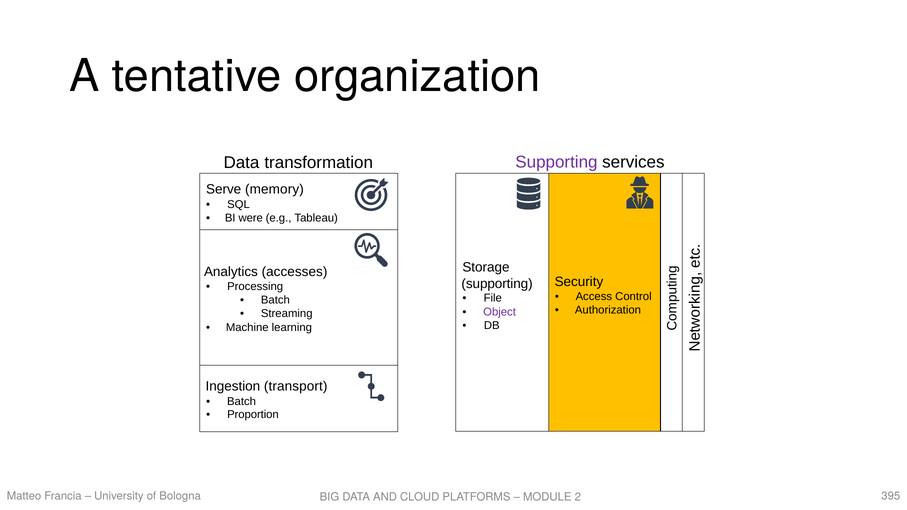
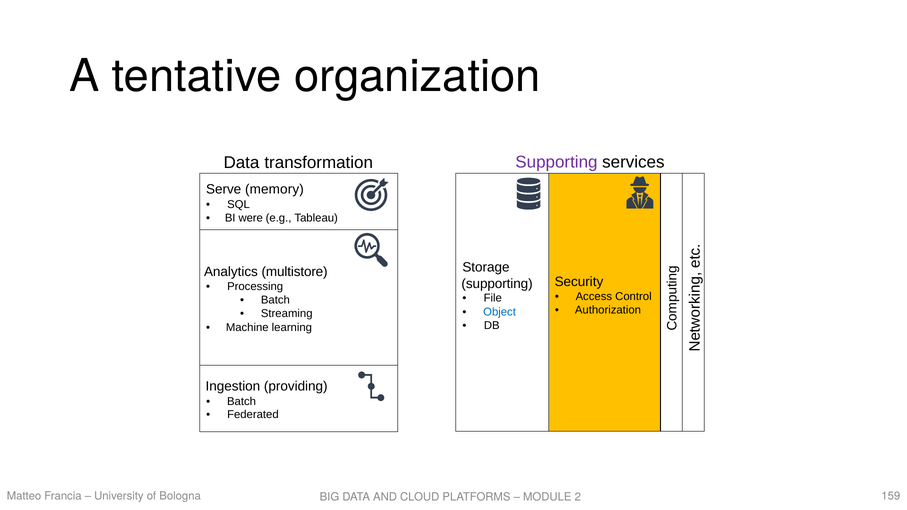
accesses: accesses -> multistore (295, 272)
Object colour: purple -> blue (500, 312)
transport: transport -> providing (296, 387)
Proportion: Proportion -> Federated (253, 415)
395: 395 -> 159 (891, 496)
